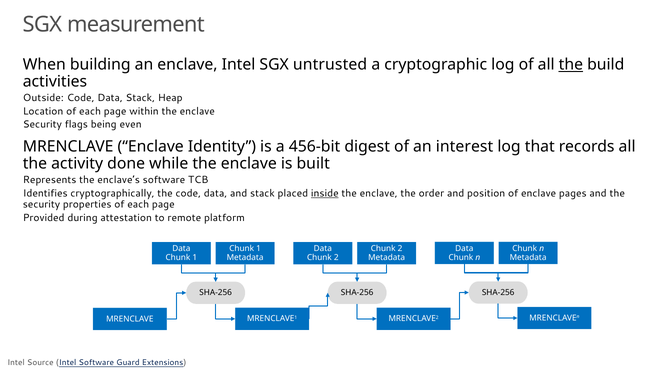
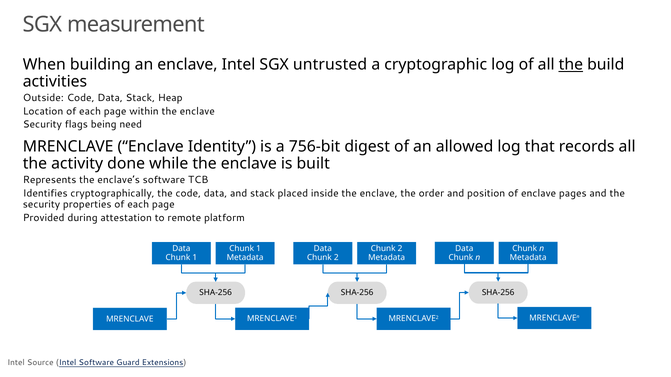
even: even -> need (131, 125)
456-bit: 456-bit -> 756-bit (315, 147)
interest: interest -> allowed (465, 147)
inside underline: present -> none (325, 194)
